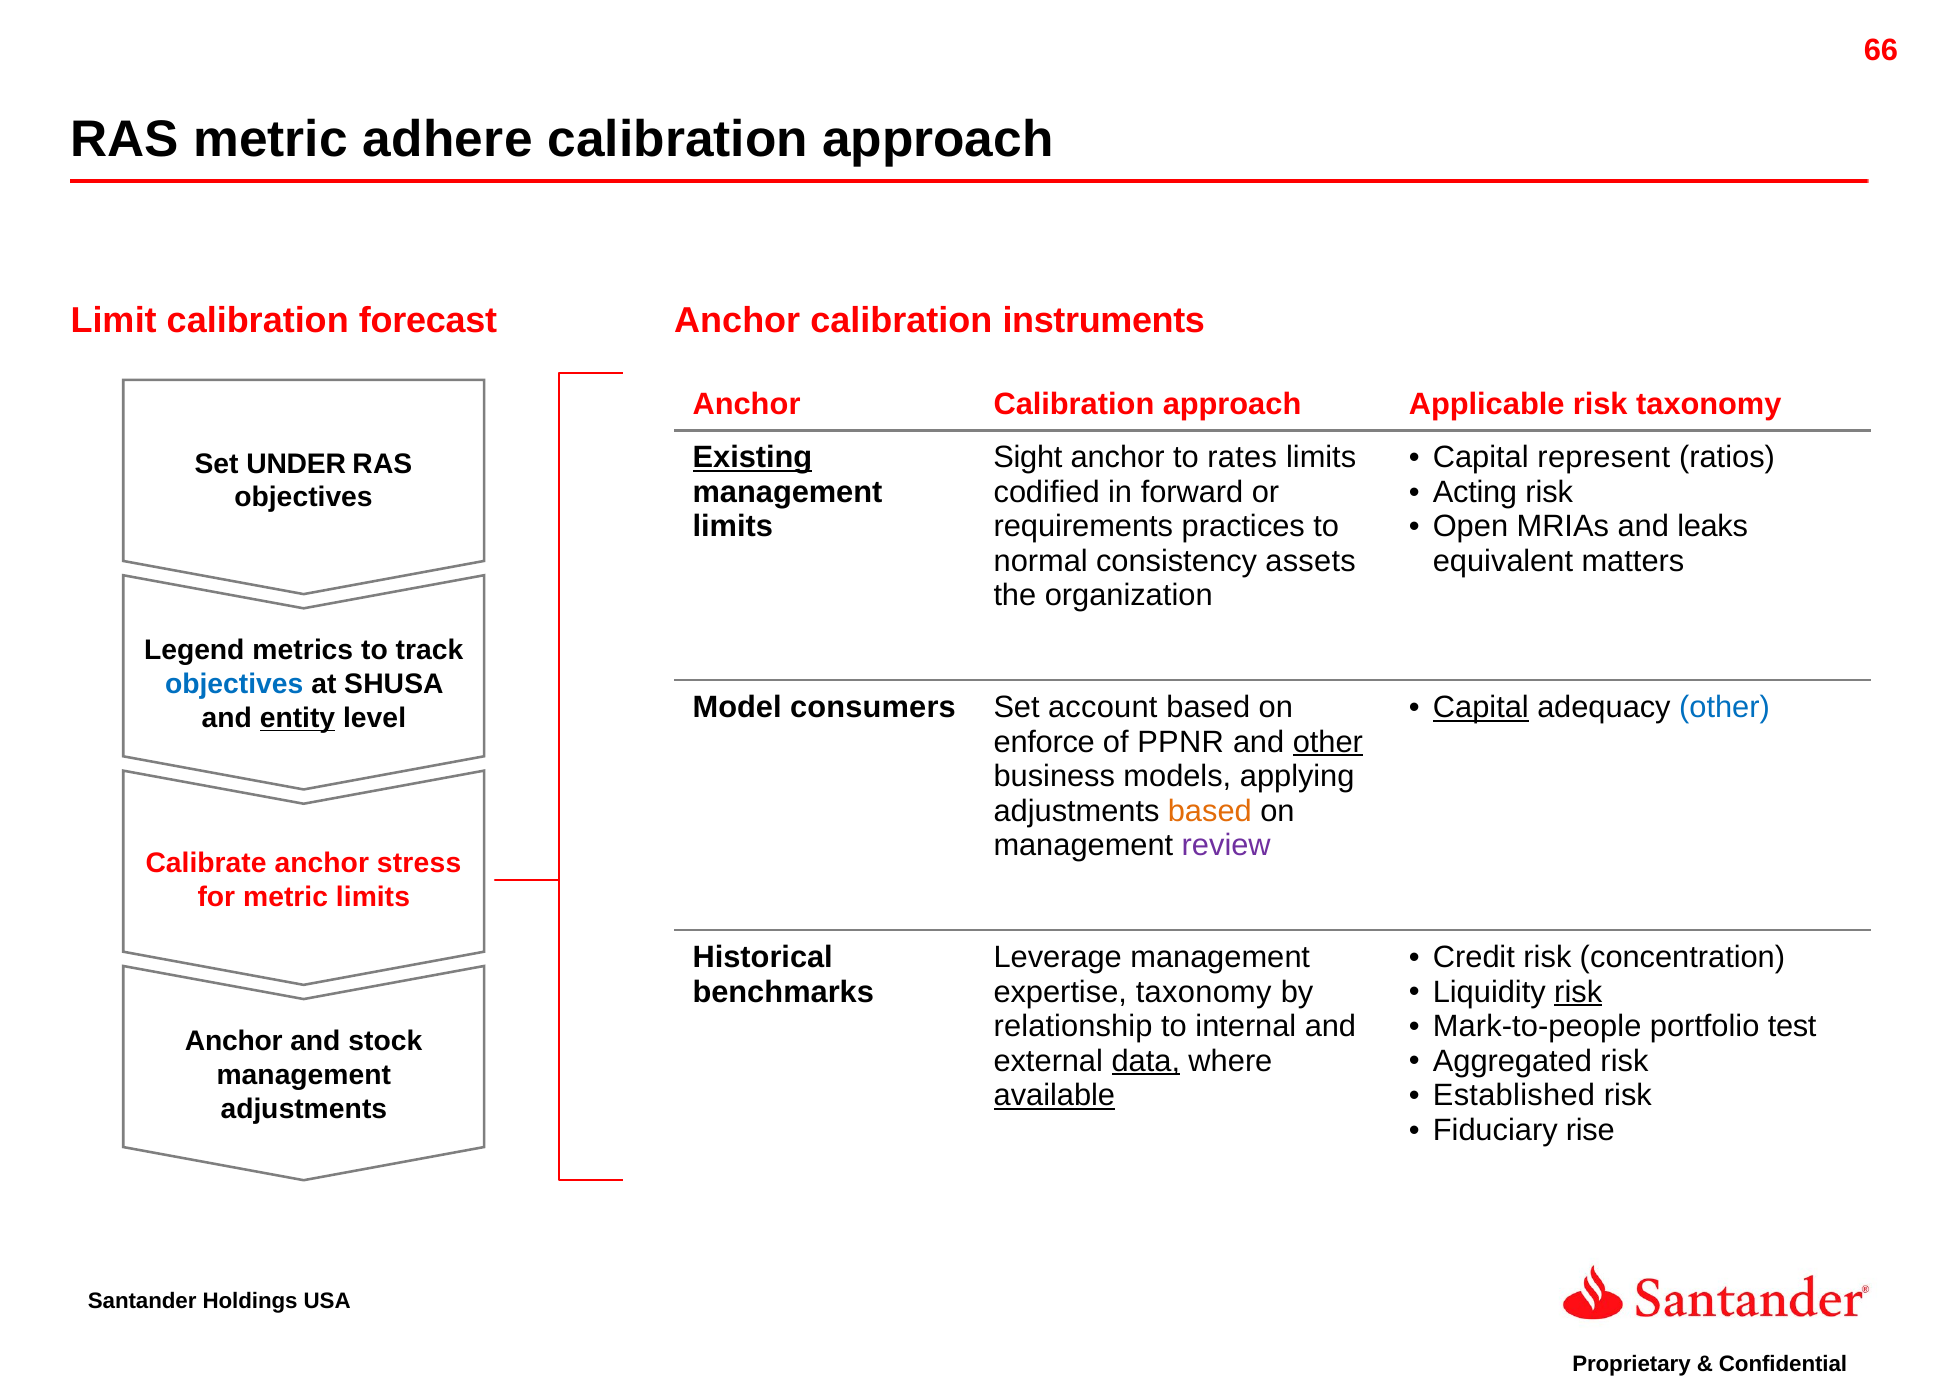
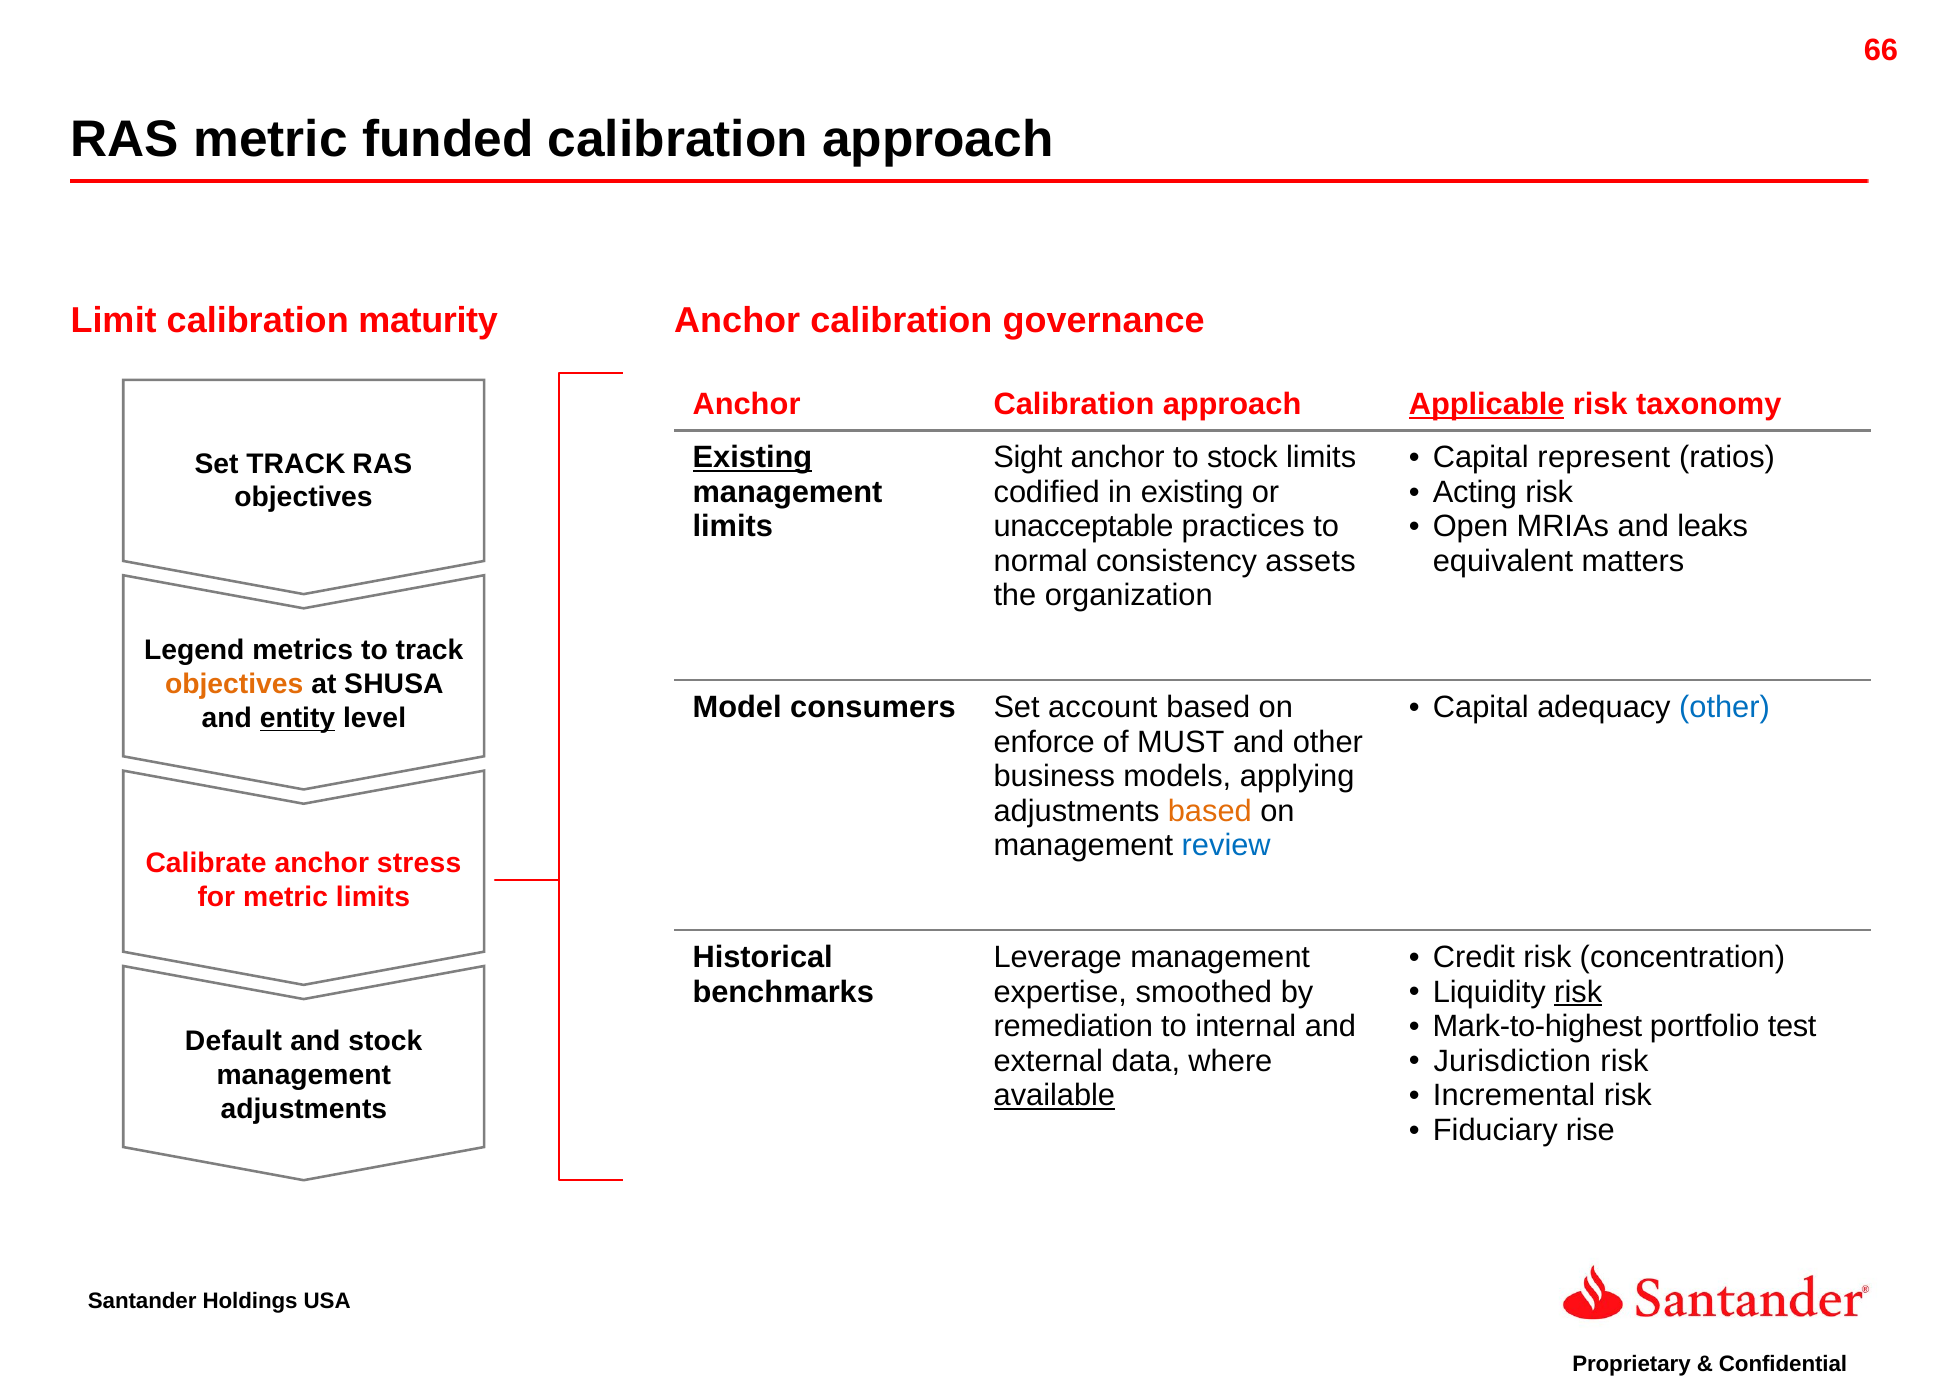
adhere: adhere -> funded (448, 139)
forecast: forecast -> maturity (428, 321)
instruments: instruments -> governance (1104, 321)
Applicable underline: none -> present (1487, 405)
to rates: rates -> stock (1242, 458)
Set UNDER: UNDER -> TRACK (296, 464)
in forward: forward -> existing (1192, 492)
requirements: requirements -> unacceptable (1084, 527)
objectives colour: blue -> orange (234, 684)
Capital underline: present -> none (1481, 707)
PPNR: PPNR -> MUST (1181, 742)
other underline: present -> none (1328, 742)
review colour: purple -> blue (1226, 845)
expertise taxonomy: taxonomy -> smoothed (1204, 992)
relationship: relationship -> remediation (1073, 1026)
Mark-to-people: Mark-to-people -> Mark-to-highest (1537, 1026)
Anchor: Anchor -> Default (234, 1041)
Aggregated: Aggregated -> Jurisdiction (1512, 1061)
data underline: present -> none (1146, 1061)
Established: Established -> Incremental (1514, 1095)
